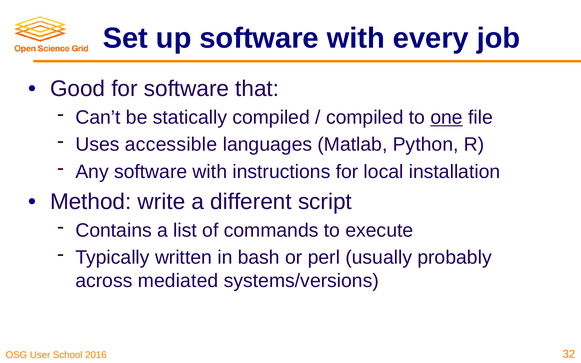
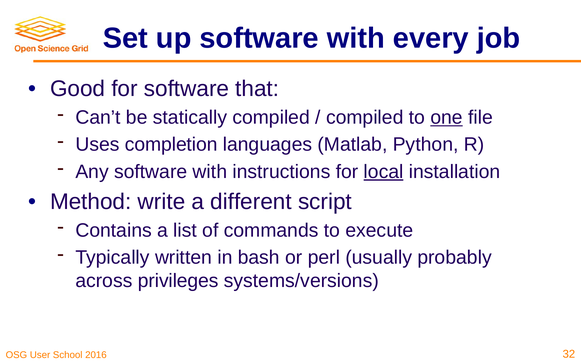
accessible: accessible -> completion (171, 145)
local underline: none -> present (384, 172)
mediated: mediated -> privileges (178, 281)
